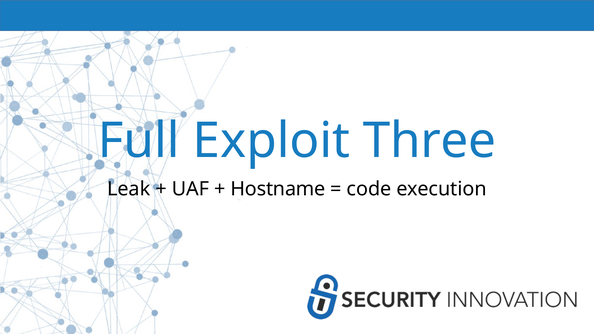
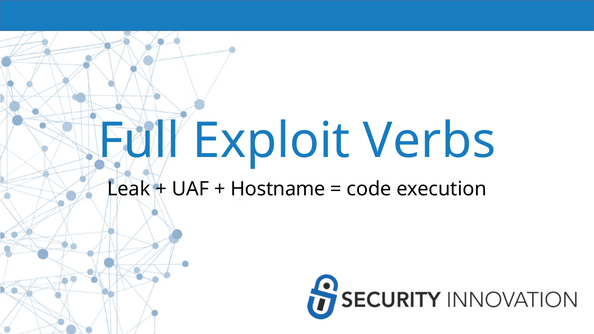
Three: Three -> Verbs (429, 141)
